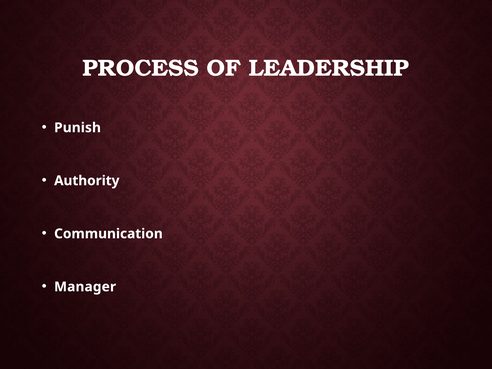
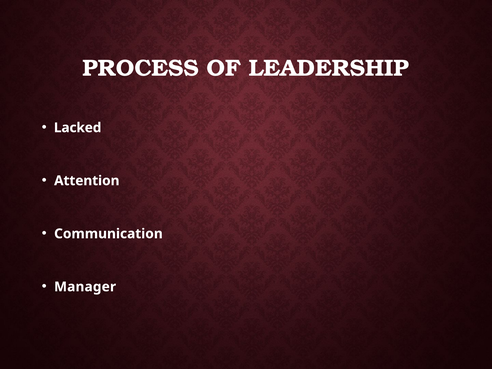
Punish: Punish -> Lacked (78, 128)
Authority: Authority -> Attention (87, 181)
